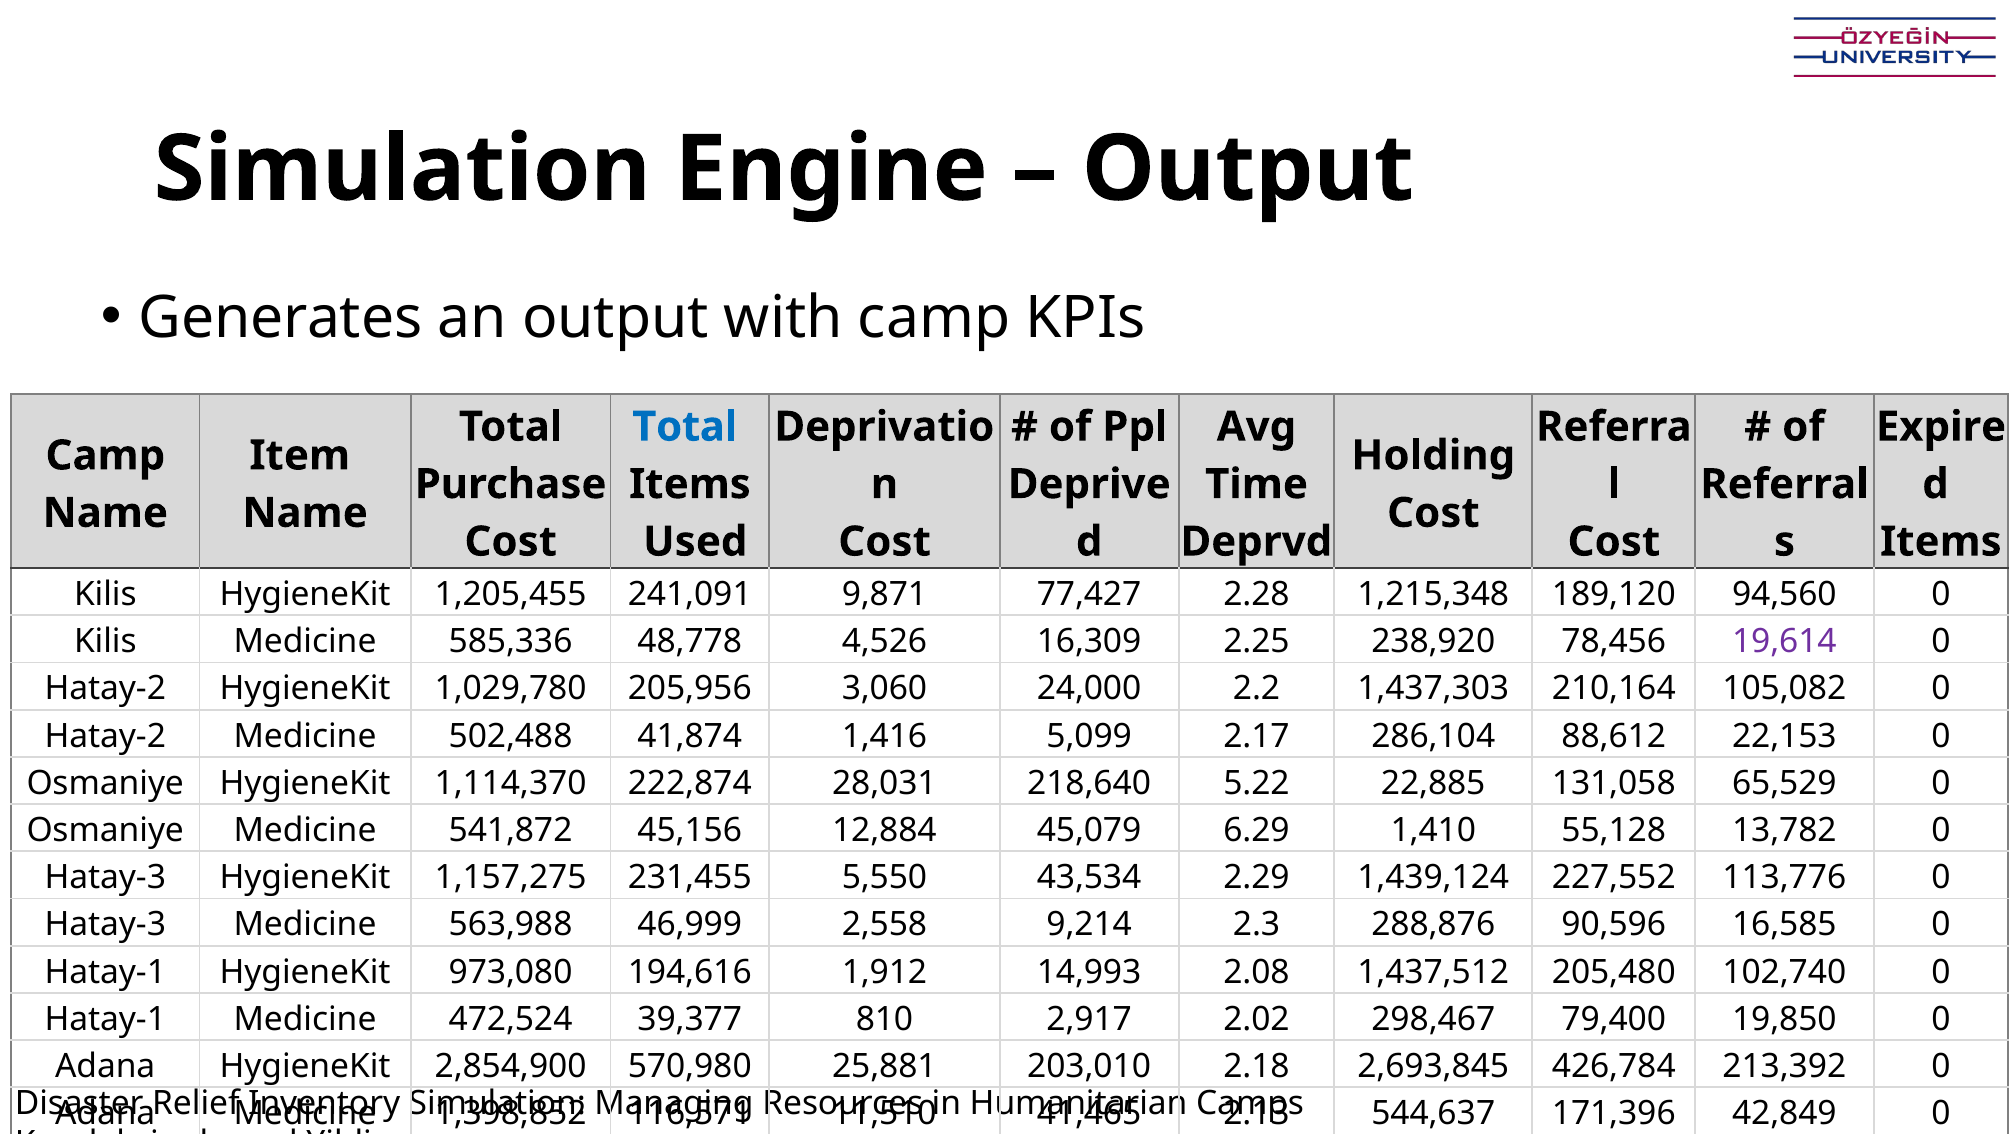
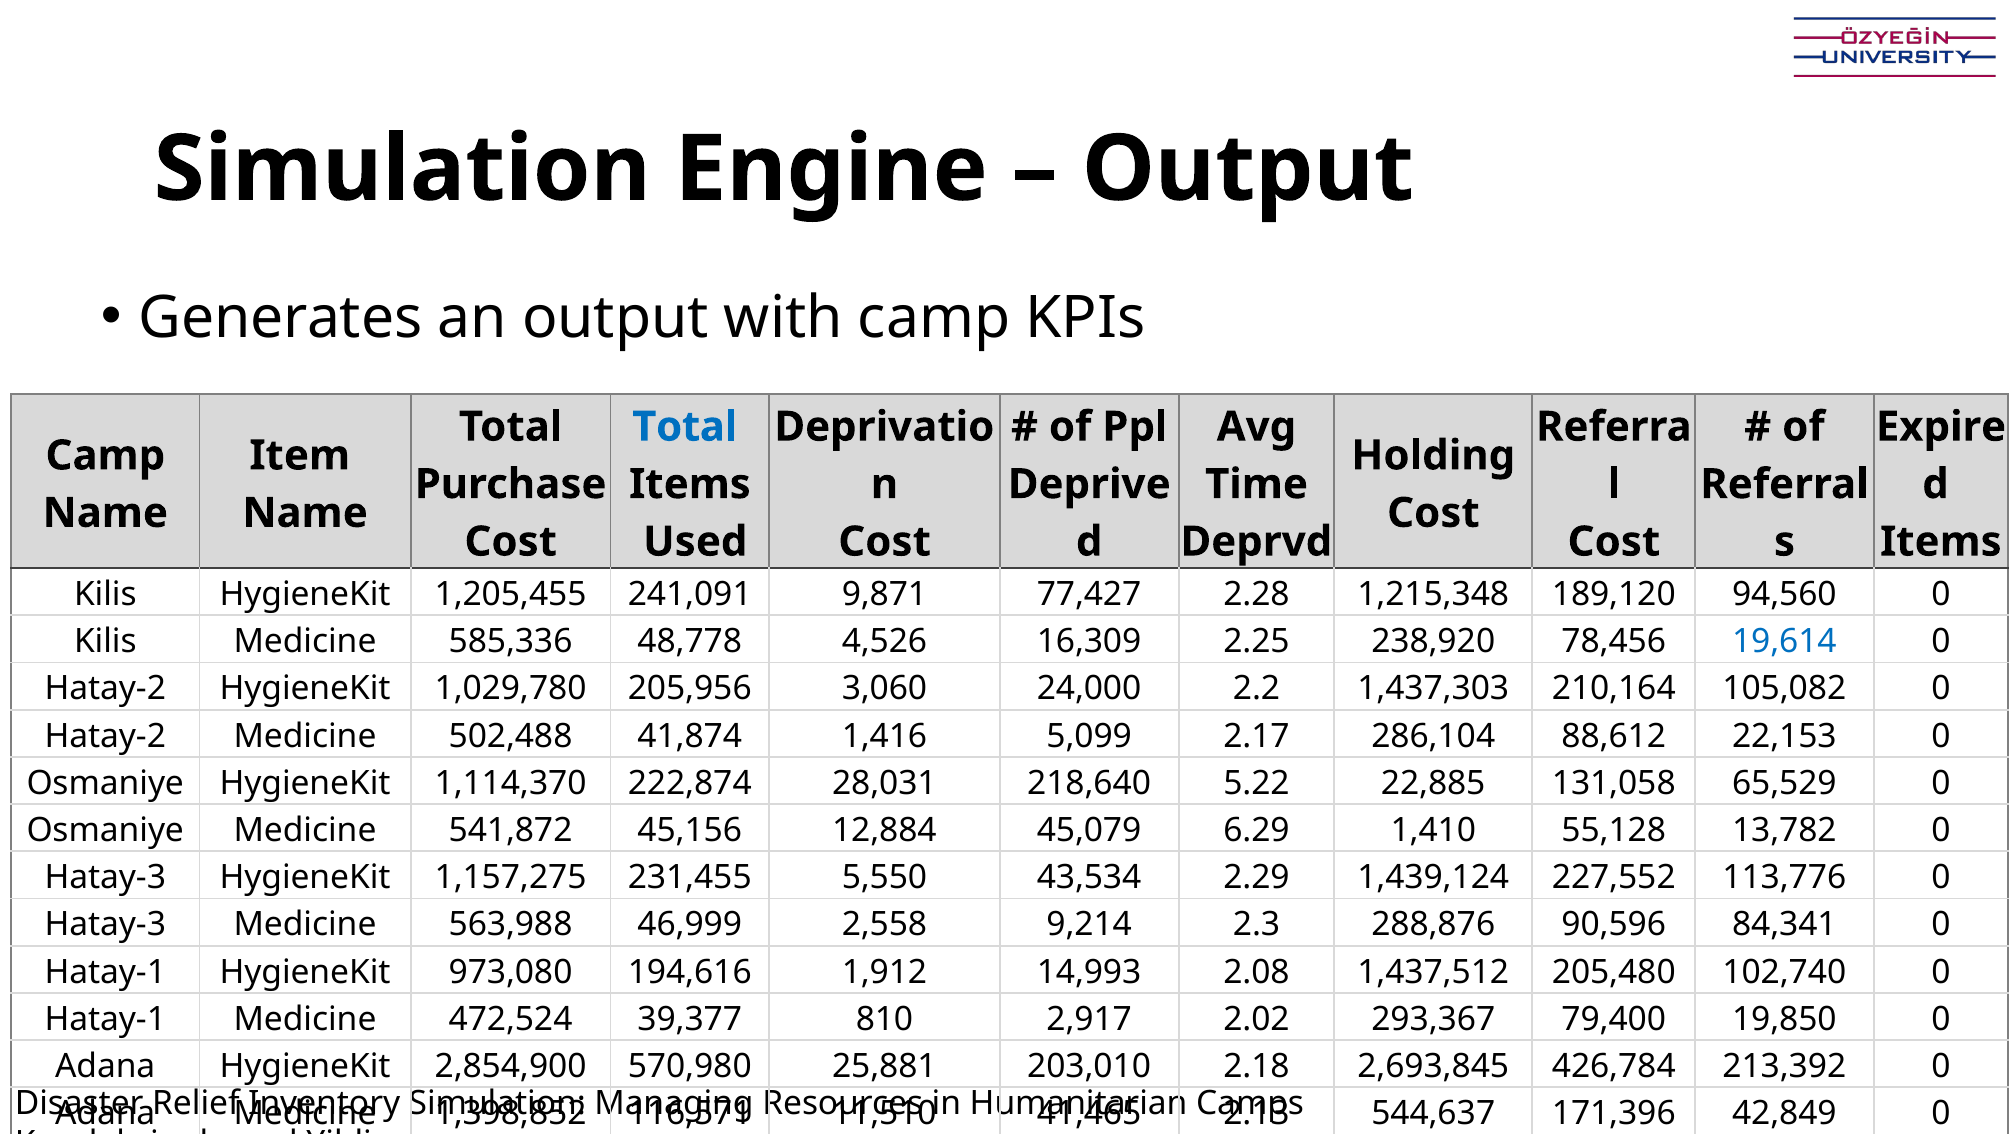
19,614 colour: purple -> blue (1784, 642)
16,585: 16,585 -> 84,341 (1784, 925)
298,467: 298,467 -> 293,367 (1433, 1019)
